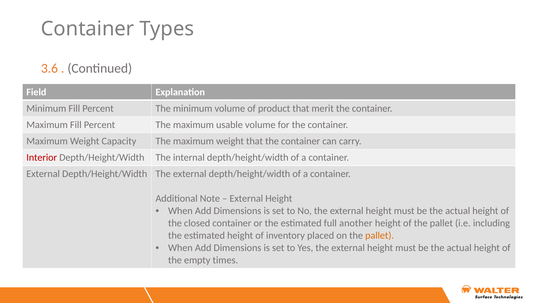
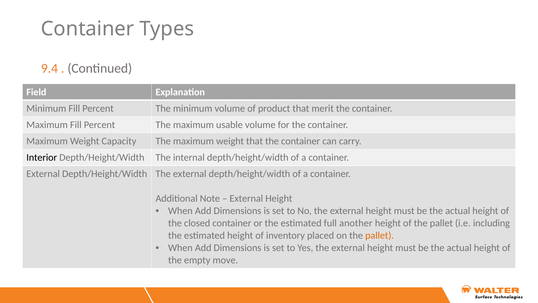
3.6: 3.6 -> 9.4 (49, 68)
Interior colour: red -> black (42, 157)
times: times -> move (225, 260)
